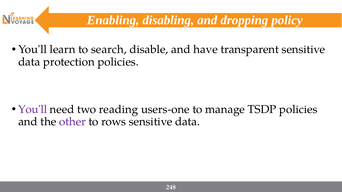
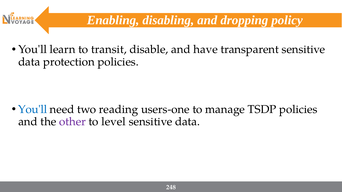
search: search -> transit (109, 50)
You'll colour: purple -> blue (33, 110)
rows: rows -> level (114, 122)
